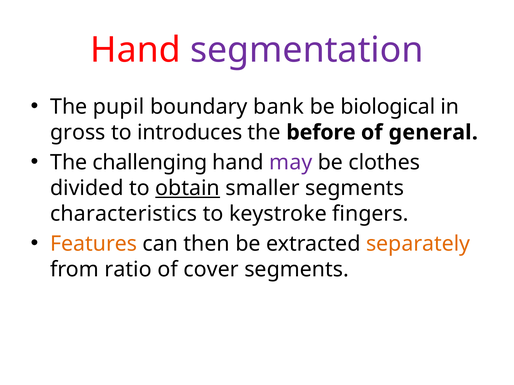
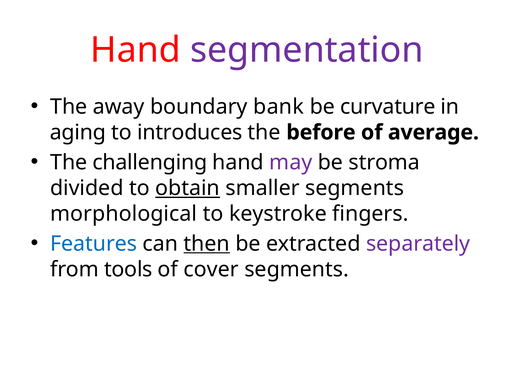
pupil: pupil -> away (119, 107)
biological: biological -> curvature (388, 107)
gross: gross -> aging (78, 133)
general: general -> average (433, 133)
clothes: clothes -> stroma (384, 163)
characteristics: characteristics -> morphological (124, 214)
Features colour: orange -> blue (94, 244)
then underline: none -> present (207, 244)
separately colour: orange -> purple (418, 244)
ratio: ratio -> tools (128, 270)
